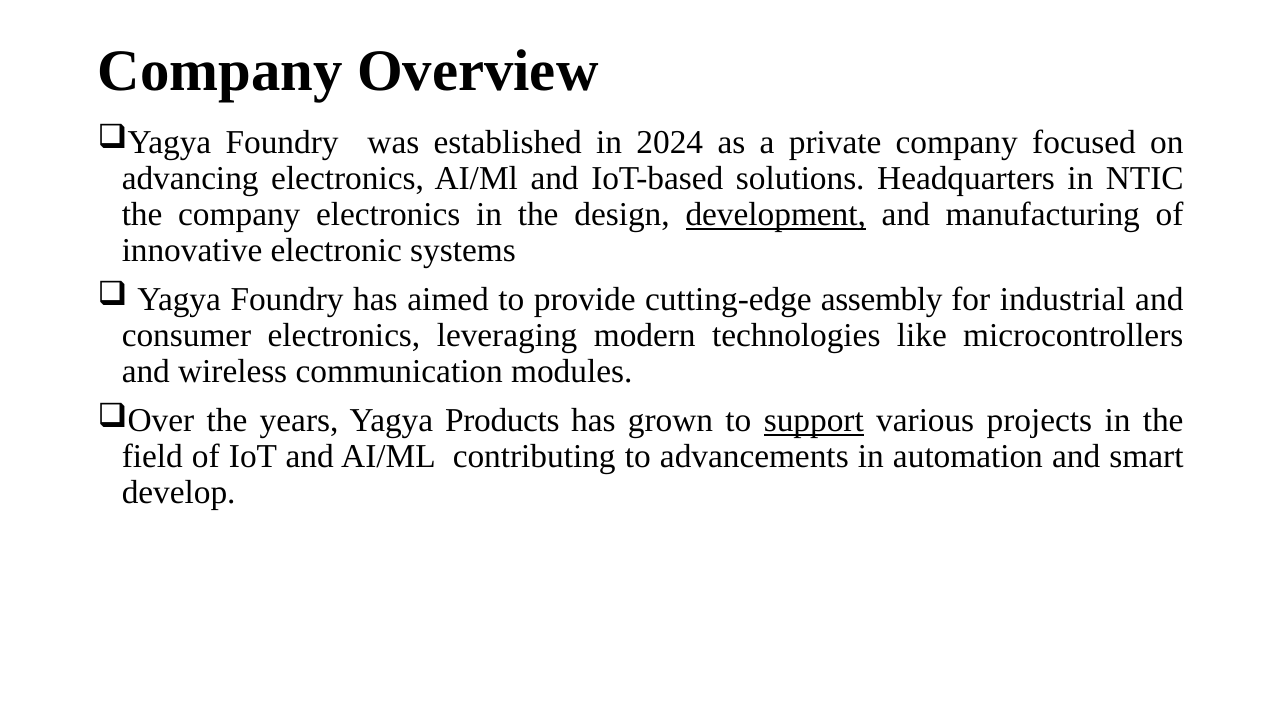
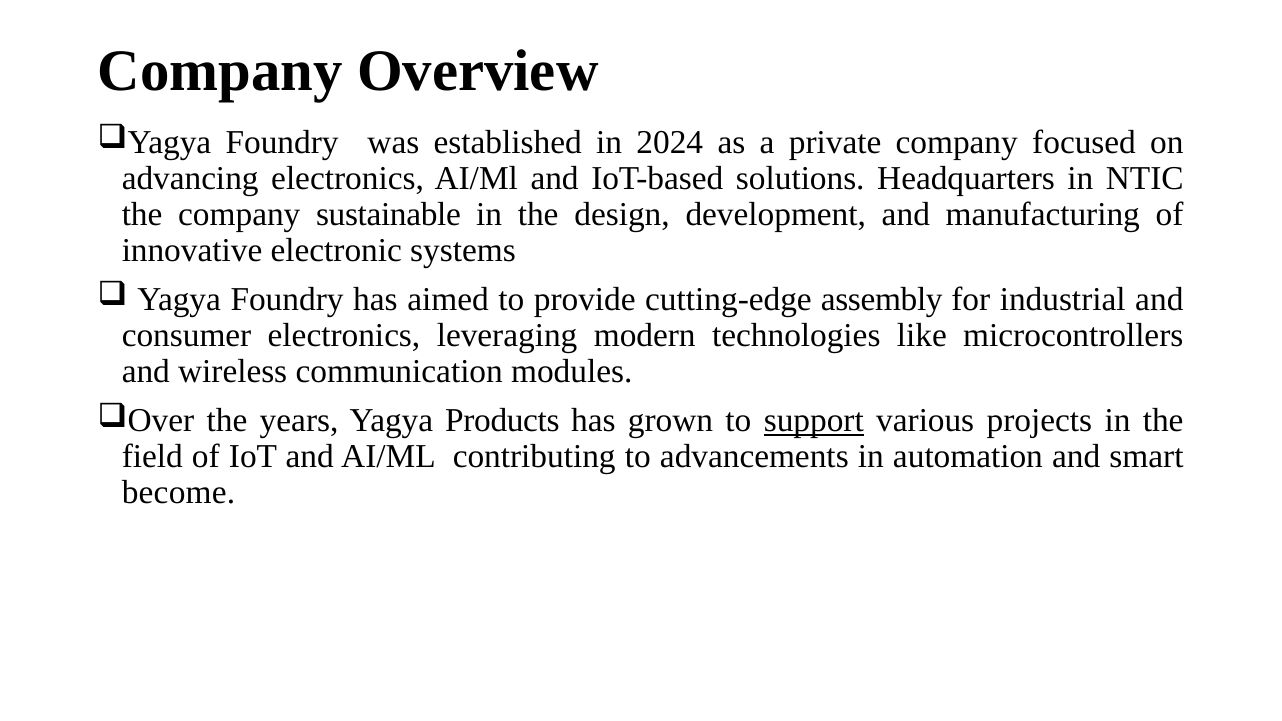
company electronics: electronics -> sustainable (388, 214)
development underline: present -> none (776, 214)
develop: develop -> become (179, 493)
